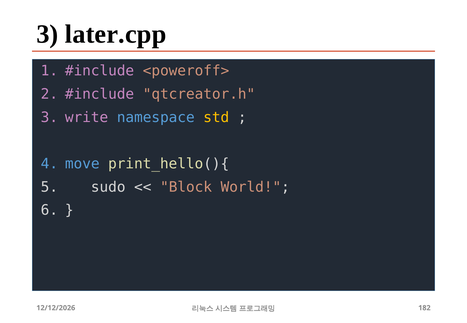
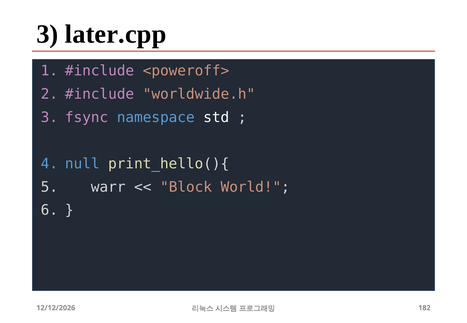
qtcreator.h: qtcreator.h -> worldwide.h (199, 94)
write: write -> fsync (87, 117)
std colour: yellow -> white (216, 117)
move: move -> null (82, 164)
sudo: sudo -> warr (108, 187)
